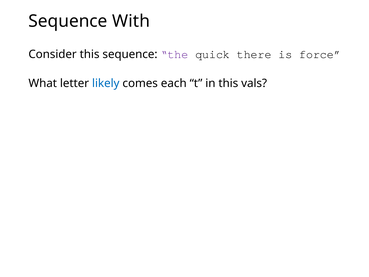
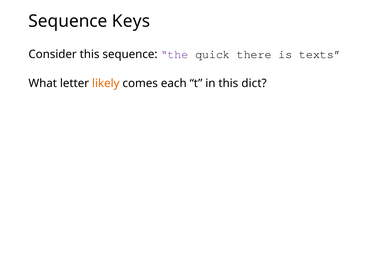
With: With -> Keys (131, 21)
force: force -> texts (320, 54)
likely colour: blue -> orange (106, 83)
vals: vals -> dict (254, 83)
